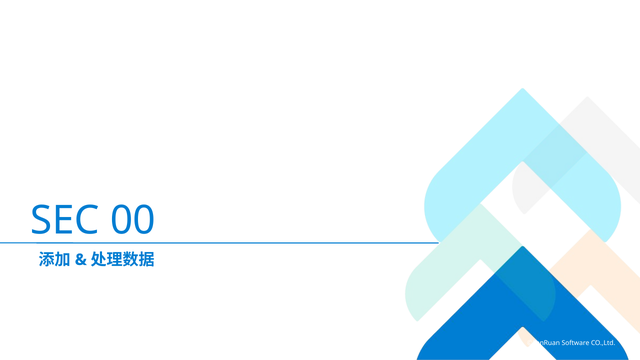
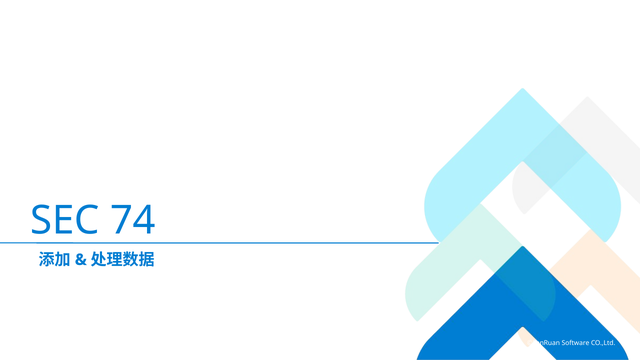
00: 00 -> 74 (133, 221)
